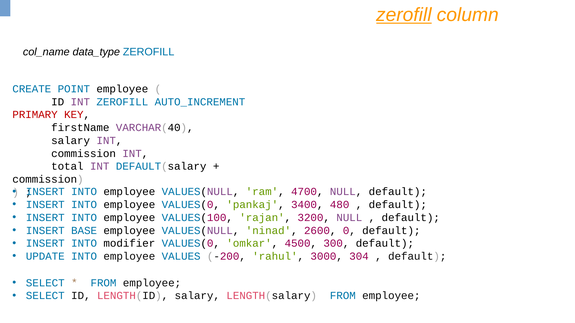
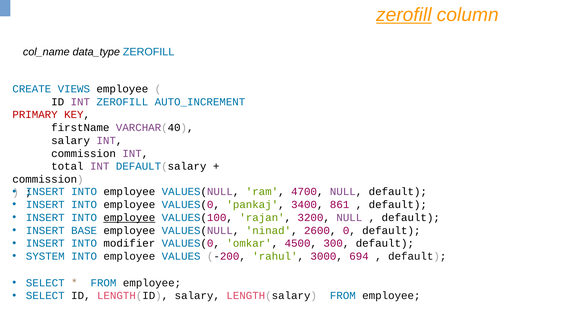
POINT: POINT -> VIEWS (74, 89)
480: 480 -> 861 (340, 205)
employee underline: none -> present (129, 218)
UPDATE: UPDATE -> SYSTEM (45, 257)
304: 304 -> 694 (359, 257)
